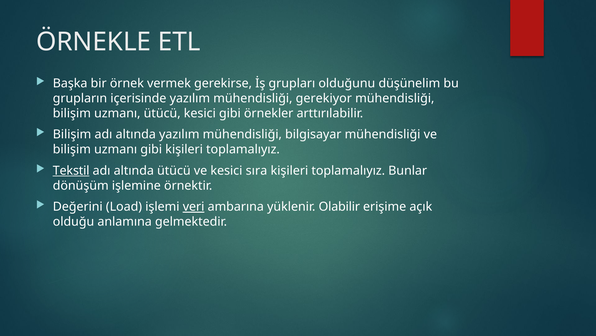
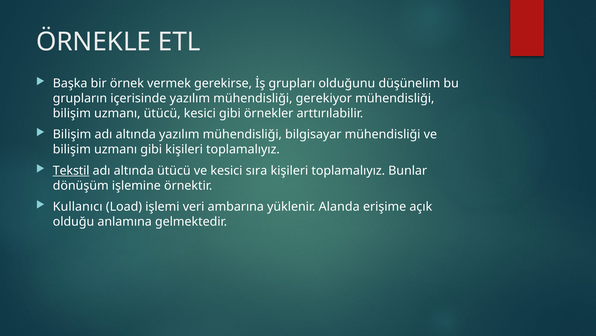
Değerini: Değerini -> Kullanıcı (78, 206)
veri underline: present -> none (194, 206)
Olabilir: Olabilir -> Alanda (339, 206)
